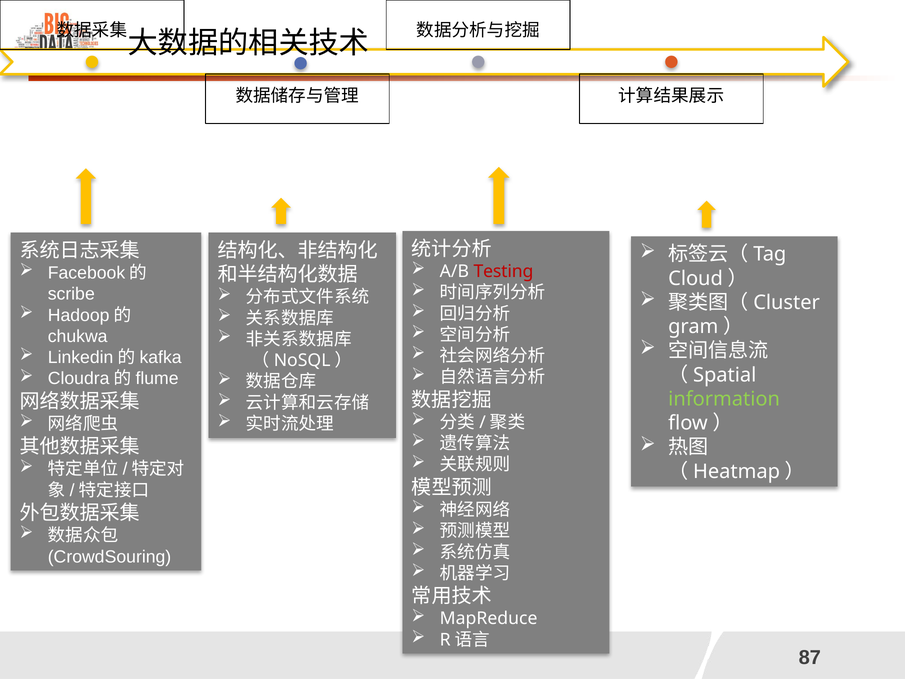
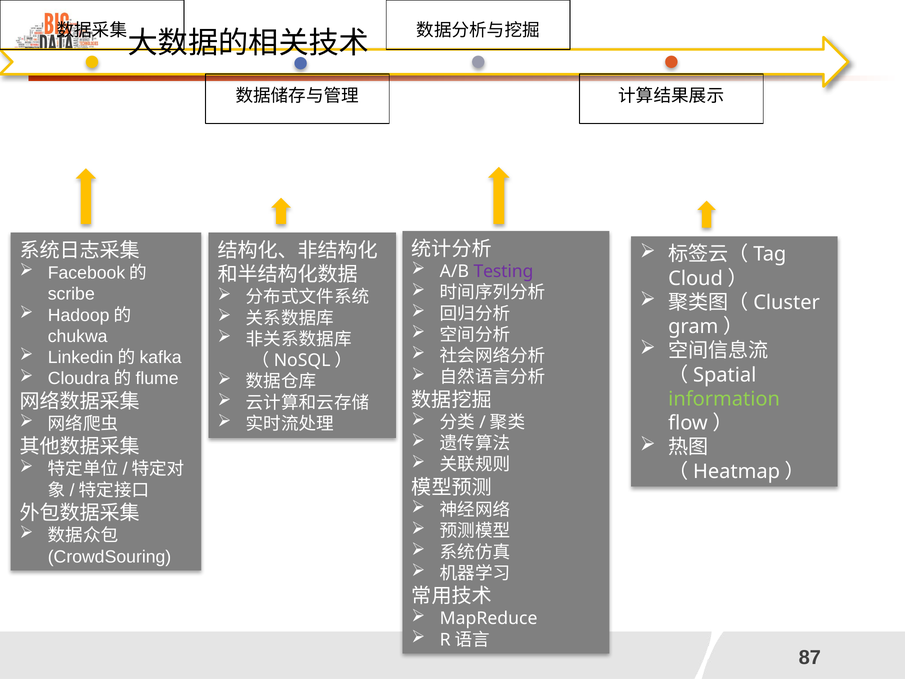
Testing colour: red -> purple (503, 271)
